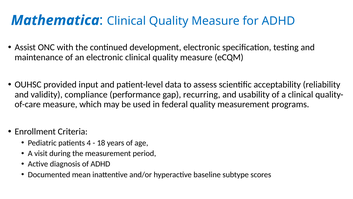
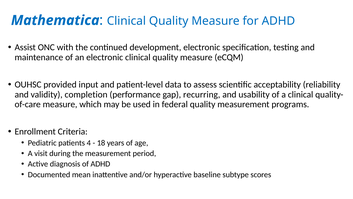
compliance: compliance -> completion (86, 94)
